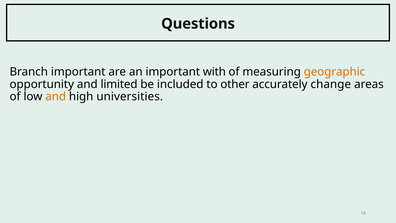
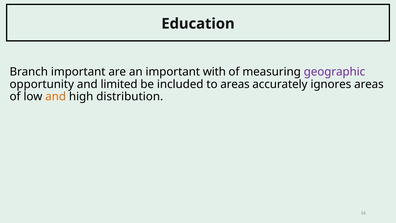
Questions: Questions -> Education (198, 24)
geographic colour: orange -> purple (334, 72)
to other: other -> areas (235, 84)
change: change -> ignores (331, 84)
universities: universities -> distribution (130, 97)
